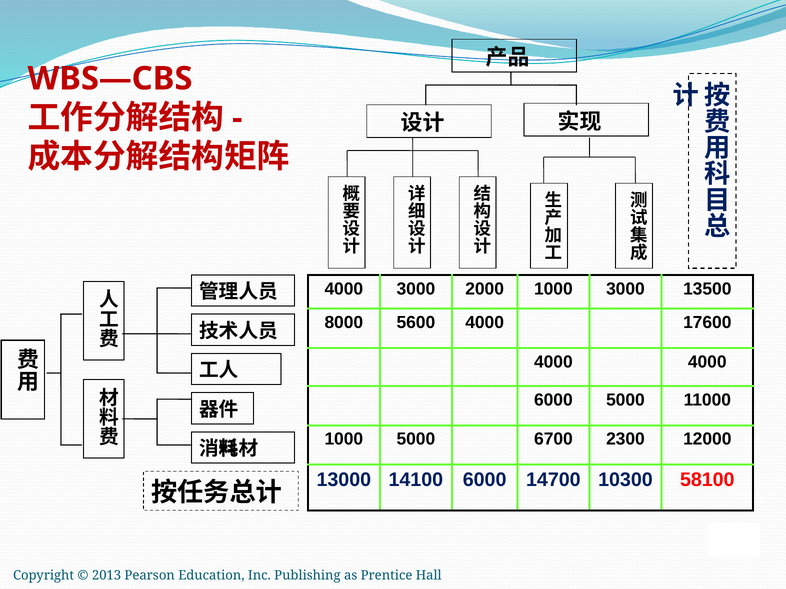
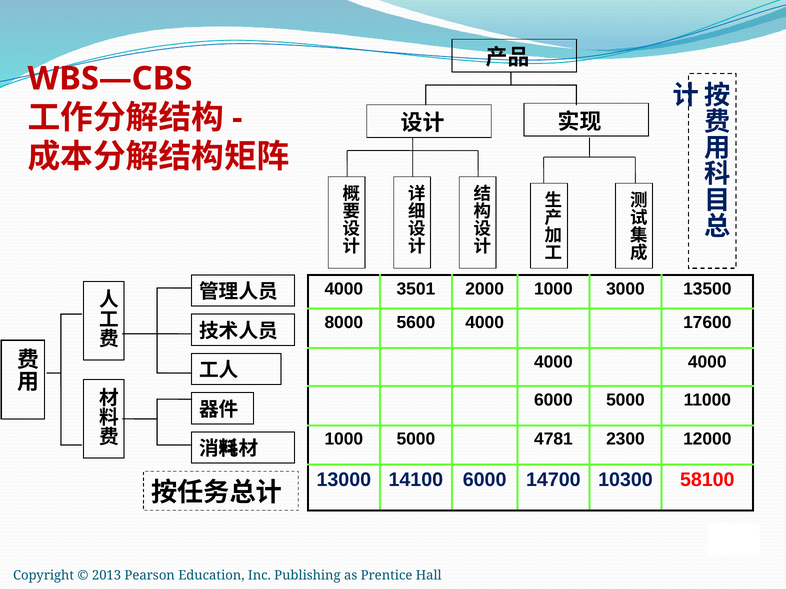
4000 3000: 3000 -> 3501 (416, 289)
6700: 6700 -> 4781 (553, 440)
